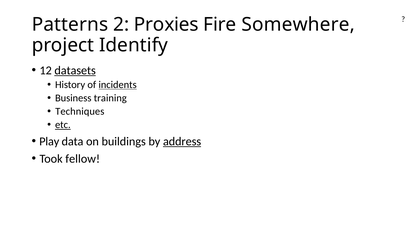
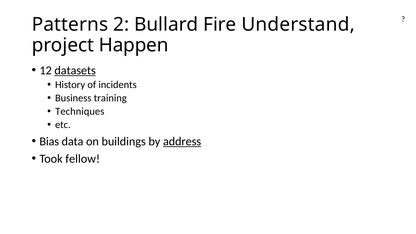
Proxies: Proxies -> Bullard (166, 25)
Somewhere: Somewhere -> Understand (298, 25)
Identify: Identify -> Happen (134, 45)
incidents underline: present -> none (118, 85)
etc underline: present -> none (63, 125)
Play: Play -> Bias (49, 141)
